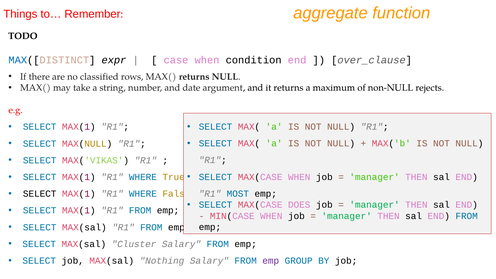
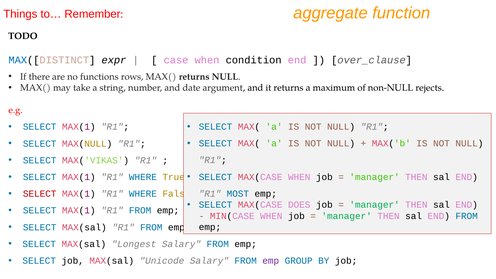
classified: classified -> functions (99, 77)
SELECT colour: black -> red (40, 194)
Cluster: Cluster -> Longest (134, 244)
Nothing: Nothing -> Unicode (162, 261)
